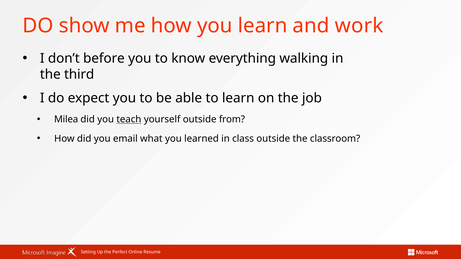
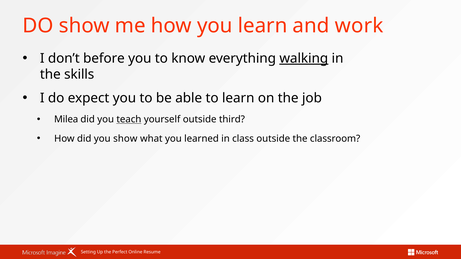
walking underline: none -> present (304, 58)
third: third -> skills (79, 75)
from: from -> third (232, 120)
you email: email -> show (125, 139)
